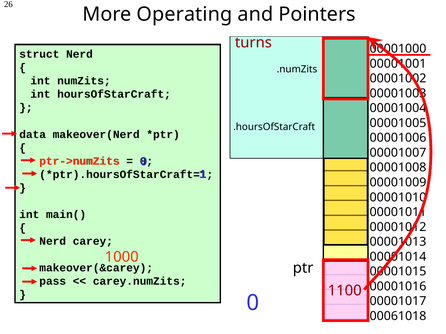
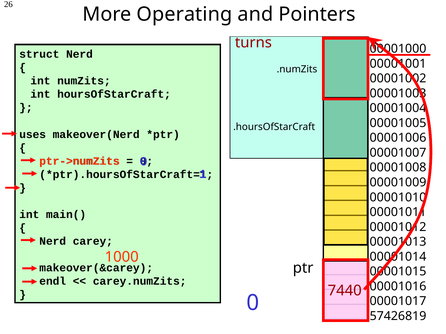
data: data -> uses (33, 135)
pass: pass -> endl (53, 282)
1100: 1100 -> 7440 (345, 291)
00061018: 00061018 -> 57426819 (398, 317)
